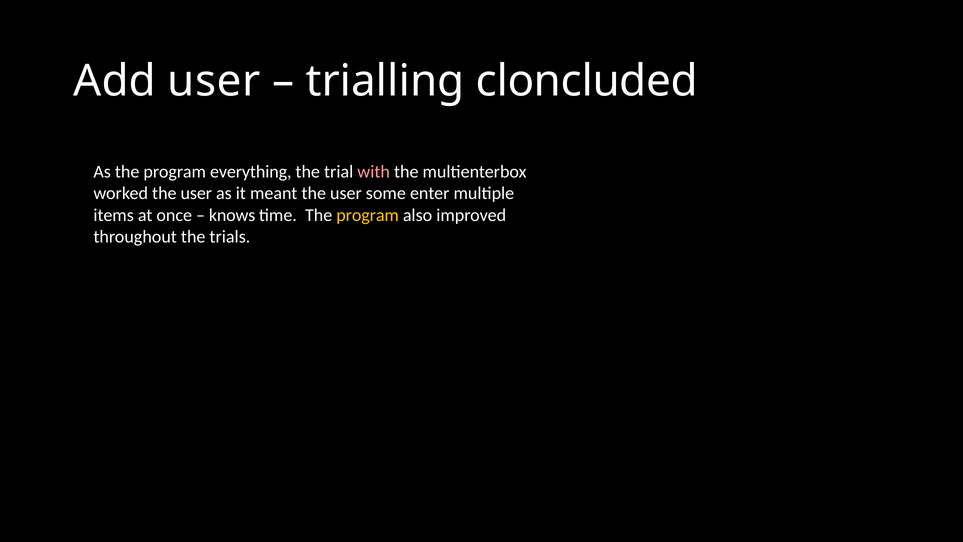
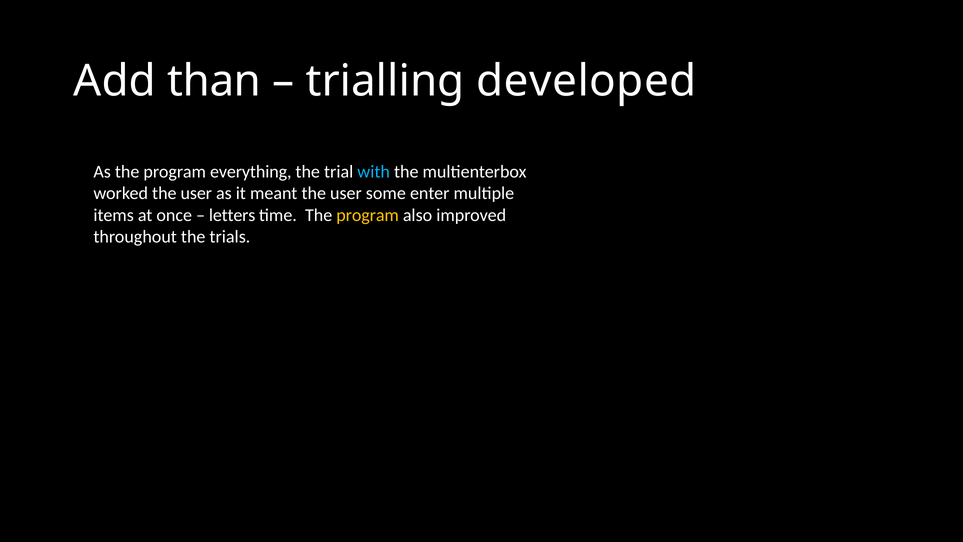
Add user: user -> than (214, 81)
cloncluded: cloncluded -> developed (586, 81)
with colour: pink -> light blue (374, 172)
knows: knows -> letters (232, 215)
